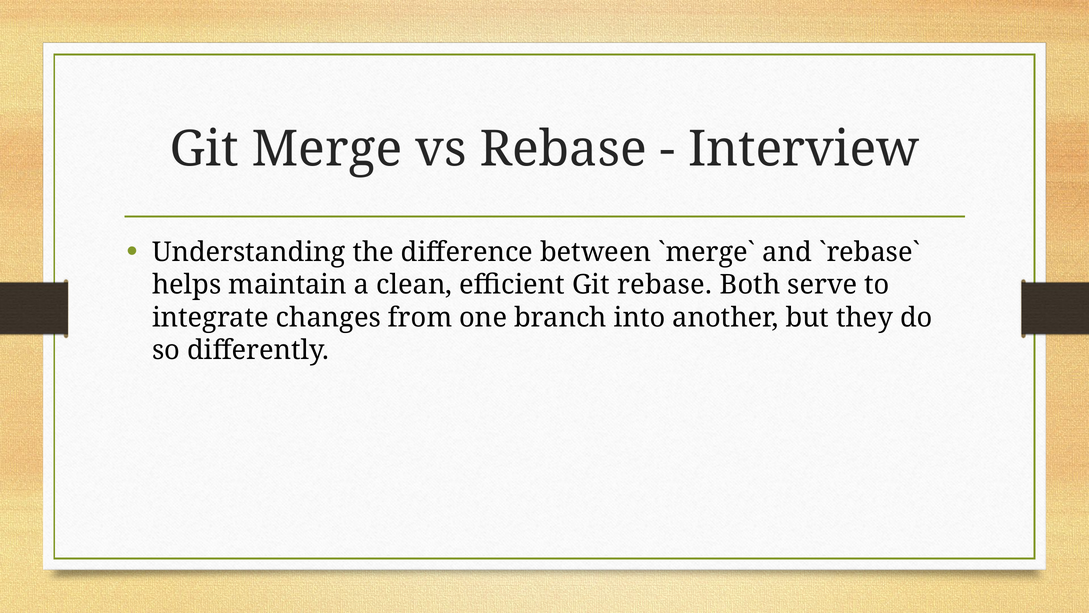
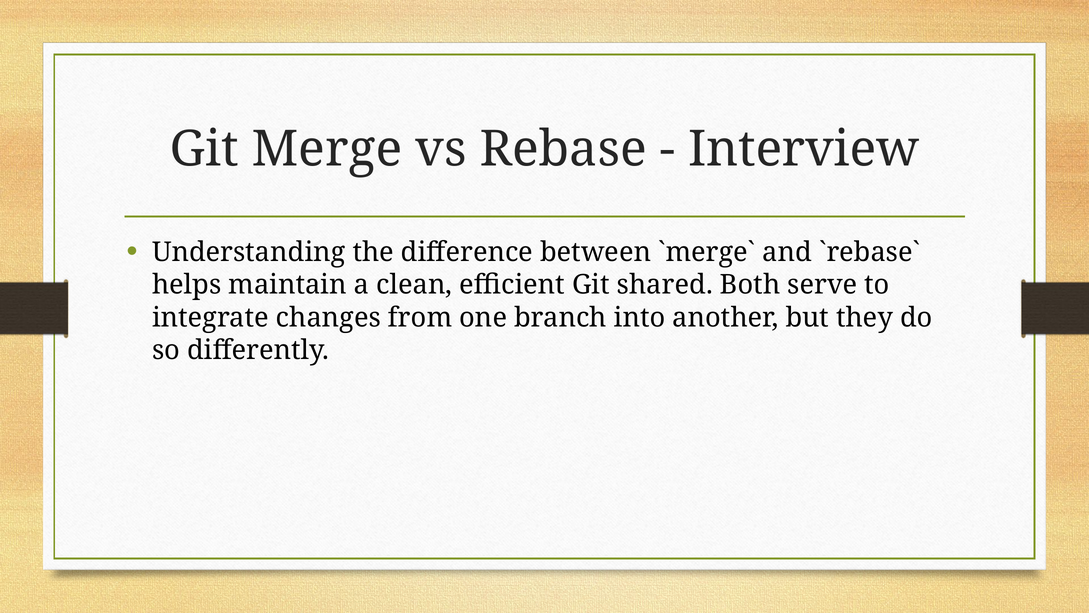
Git rebase: rebase -> shared (665, 285)
